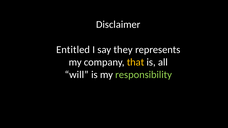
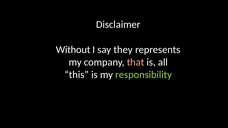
Entitled: Entitled -> Without (73, 50)
that colour: yellow -> pink (136, 62)
will: will -> this (77, 75)
